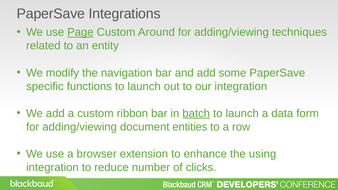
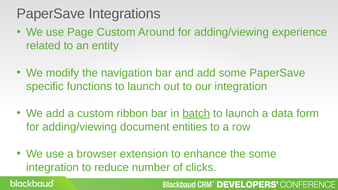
Page underline: present -> none (80, 32)
techniques: techniques -> experience (300, 32)
the using: using -> some (263, 154)
